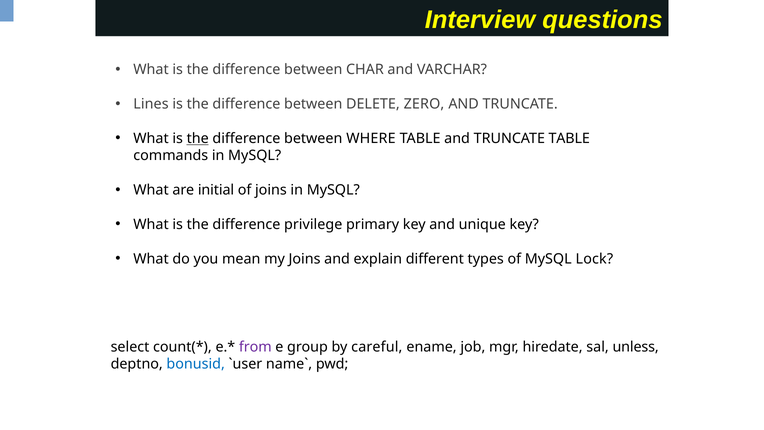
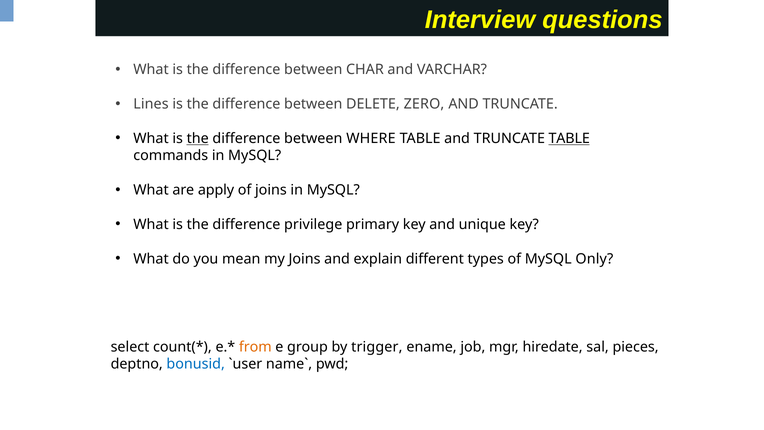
TABLE underline: none -> present (569, 138)
initial: initial -> apply (216, 190)
Lock: Lock -> Only (594, 259)
from colour: purple -> orange (255, 347)
careful: careful -> trigger (377, 347)
unless: unless -> pieces (636, 347)
